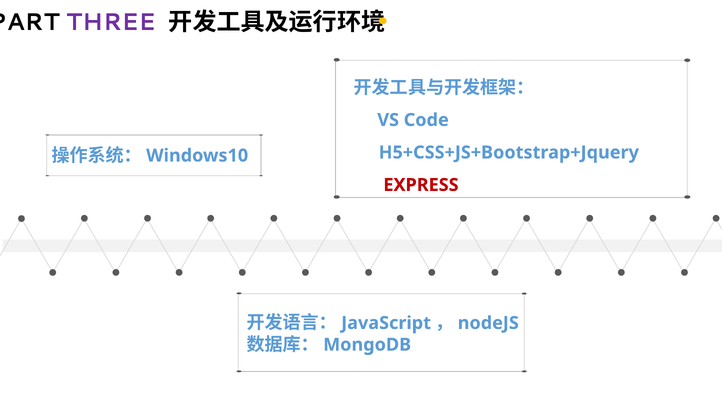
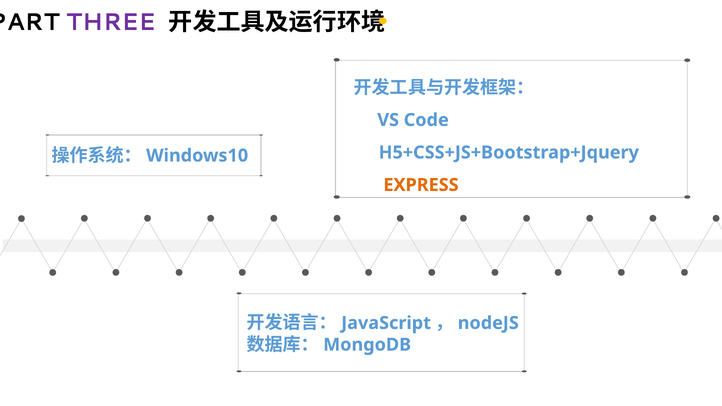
EXPRESS colour: red -> orange (421, 185)
